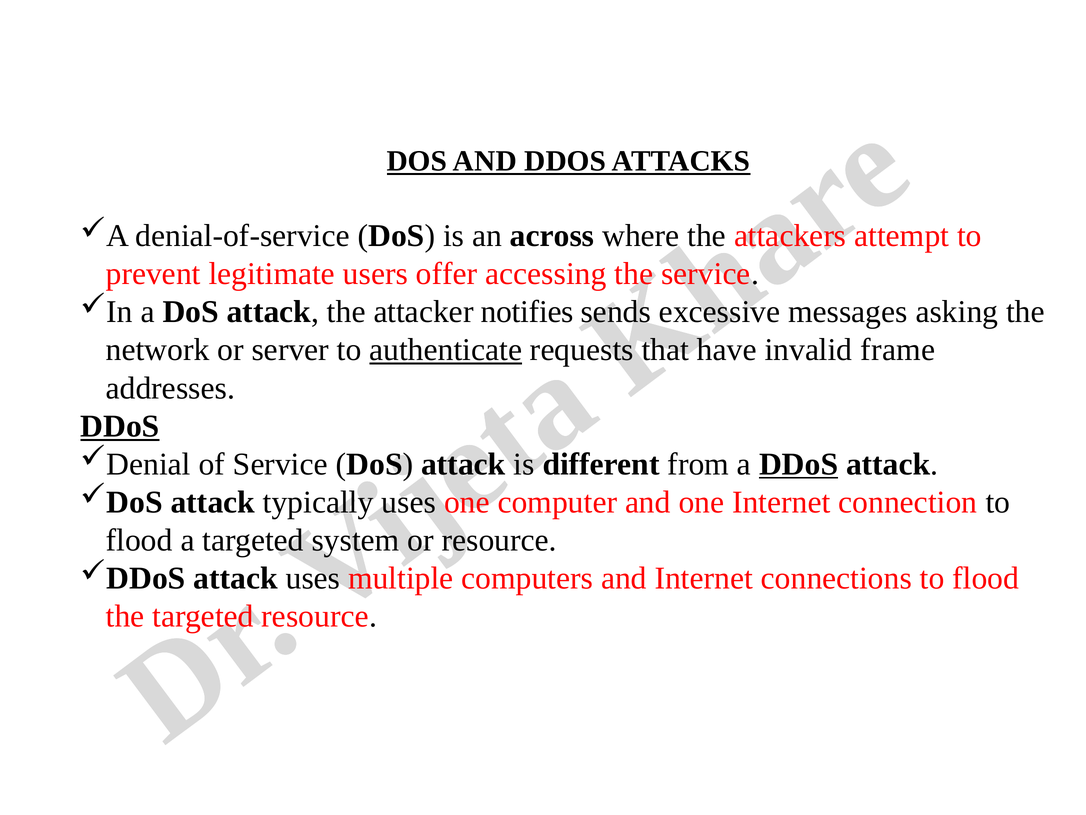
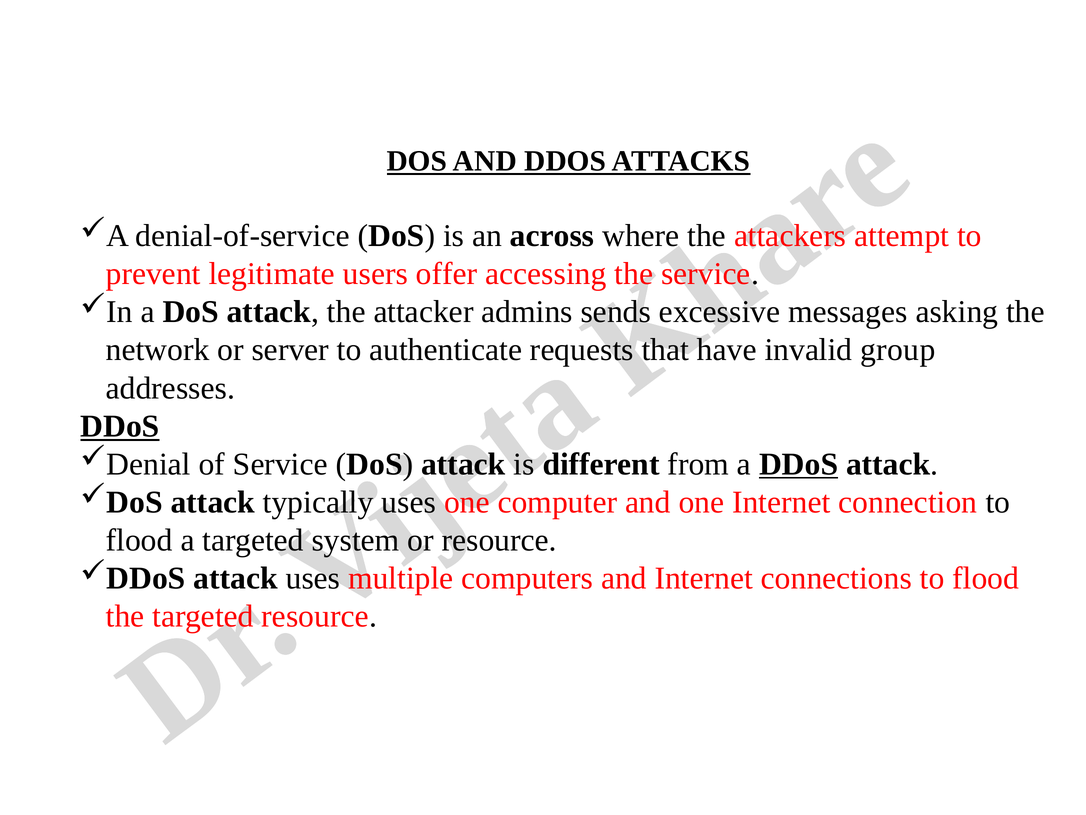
notifies: notifies -> admins (527, 312)
authenticate underline: present -> none (446, 350)
frame: frame -> group (898, 350)
